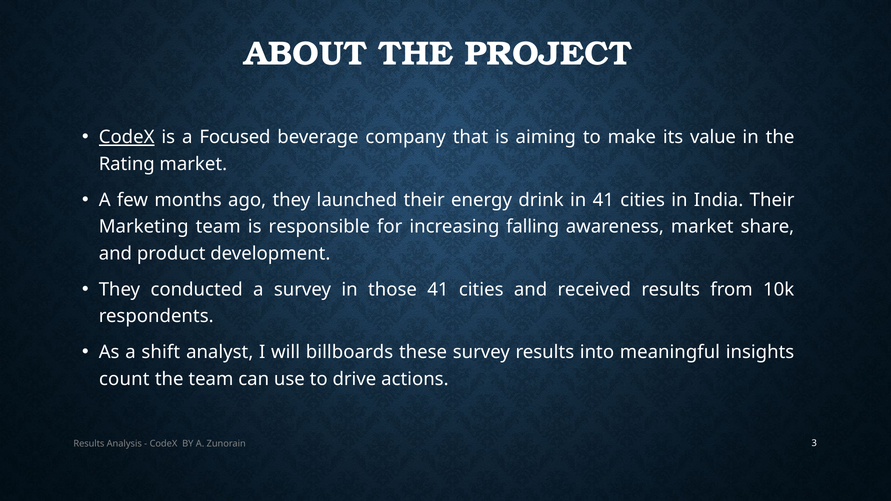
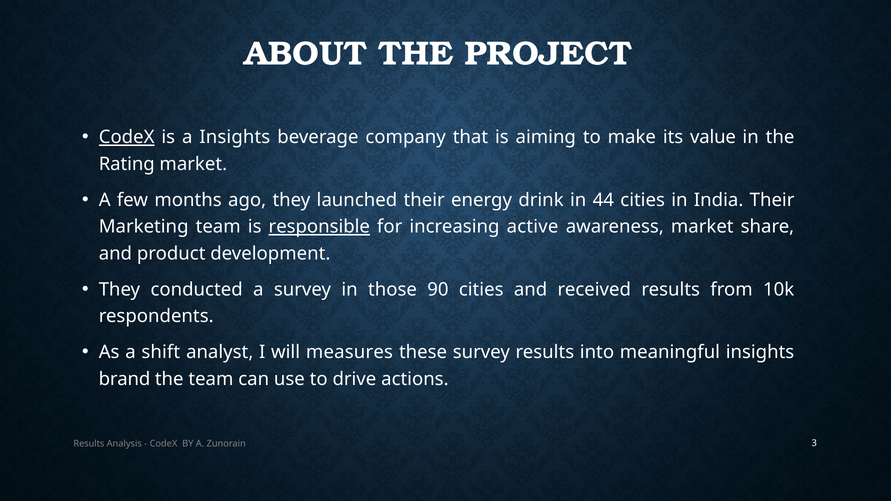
a Focused: Focused -> Insights (235, 137)
in 41: 41 -> 44 (603, 200)
responsible underline: none -> present (319, 227)
falling: falling -> active (533, 227)
those 41: 41 -> 90 (438, 290)
billboards: billboards -> measures (349, 352)
count: count -> brand (124, 379)
